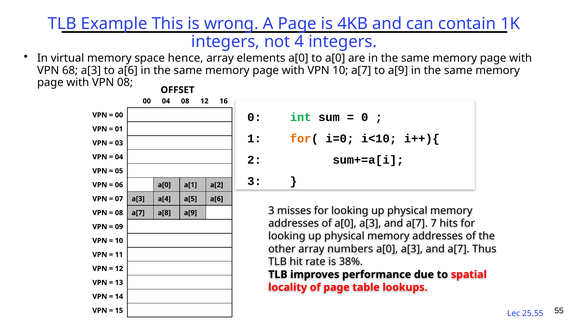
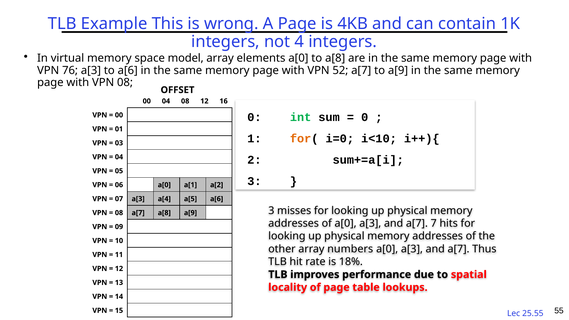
hence: hence -> model (186, 58)
to a[0: a[0 -> a[8 (335, 58)
68: 68 -> 76 (70, 70)
VPN 10: 10 -> 52 (340, 70)
38%: 38% -> 18% (351, 262)
